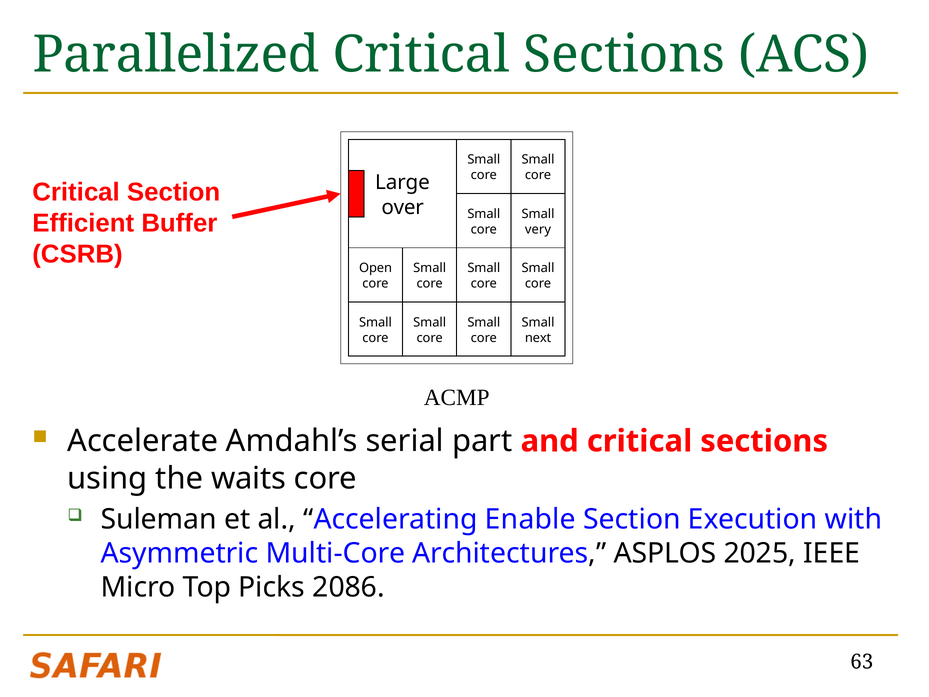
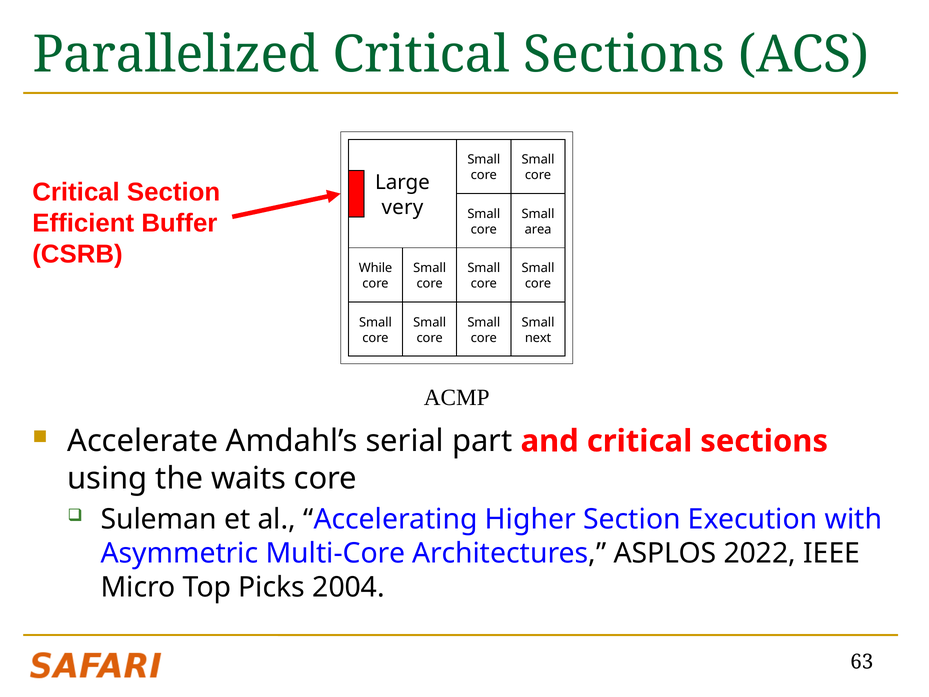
over: over -> very (402, 207)
very: very -> area (538, 229)
Open: Open -> While (376, 268)
Enable: Enable -> Higher (531, 519)
2025: 2025 -> 2022 (760, 553)
2086: 2086 -> 2004 (349, 587)
